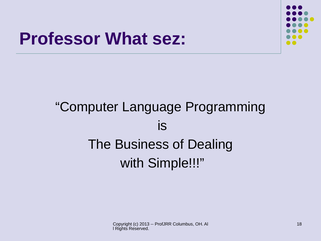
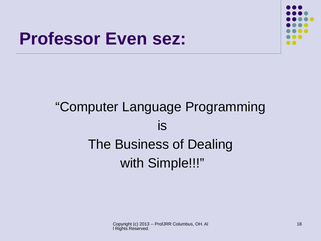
What: What -> Even (126, 39)
